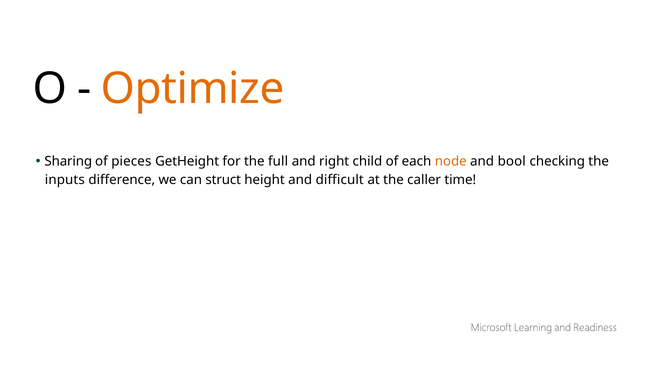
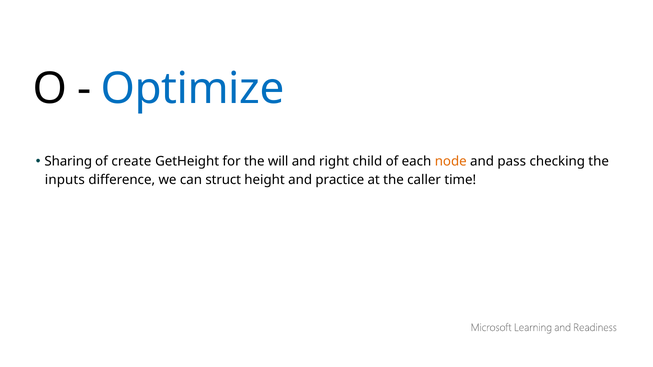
Optimize colour: orange -> blue (193, 89)
pieces: pieces -> create (131, 162)
full: full -> will (278, 162)
bool: bool -> pass (512, 162)
difficult: difficult -> practice (340, 180)
